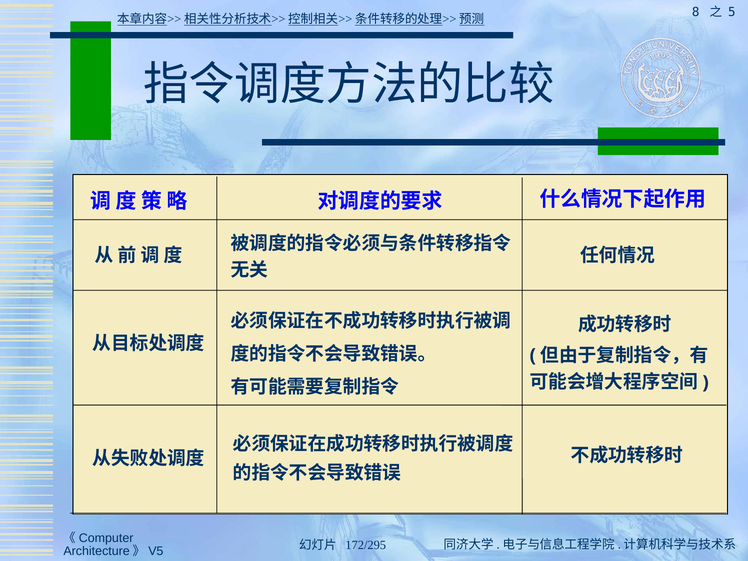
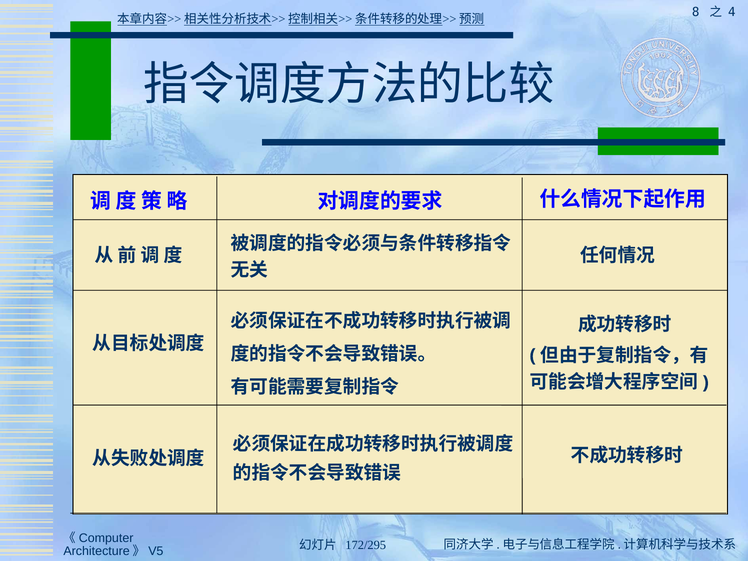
5: 5 -> 4 (732, 12)
